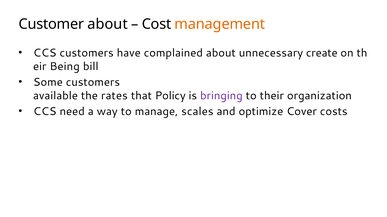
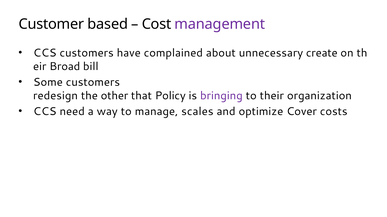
Customer about: about -> based (108, 24)
management colour: orange -> purple (220, 24)
Being: Being -> Broad (65, 67)
available: available -> redesign (55, 96)
rates: rates -> other (114, 96)
